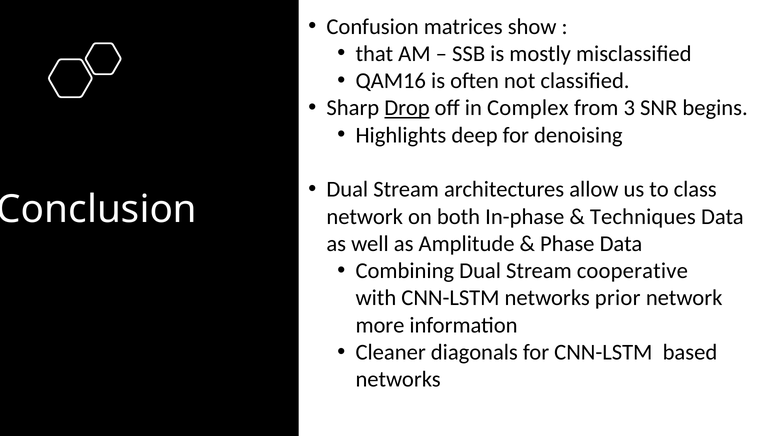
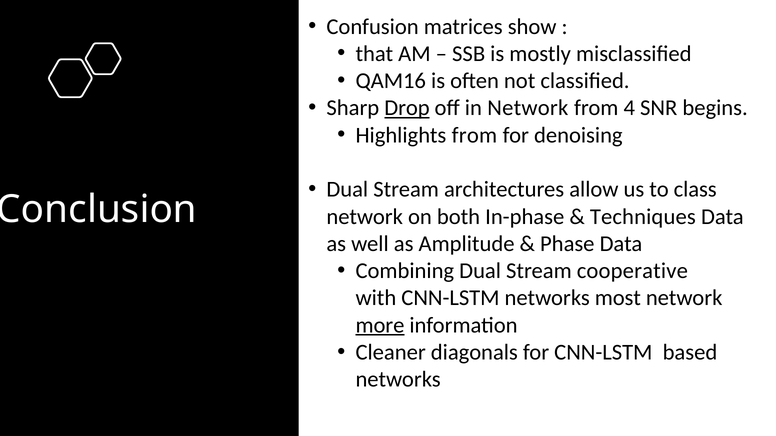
in Complex: Complex -> Network (528, 108)
3: 3 -> 4 (629, 108)
Highlights deep: deep -> from (474, 135)
prior: prior -> most (618, 298)
more underline: none -> present (380, 326)
